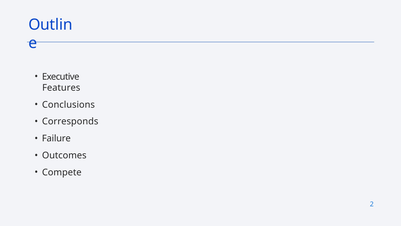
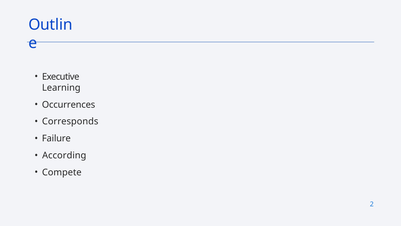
Features: Features -> Learning (61, 88)
Conclusions: Conclusions -> Occurrences (69, 104)
Outcomes: Outcomes -> According (64, 155)
